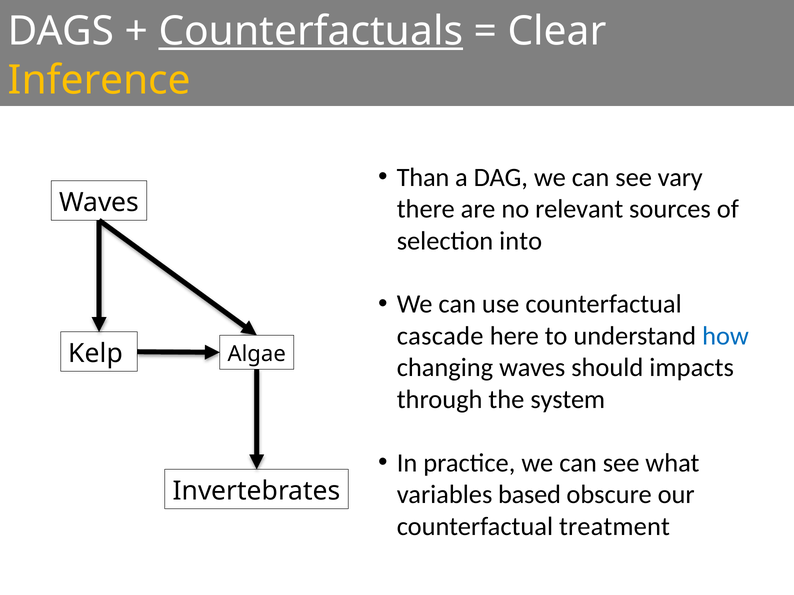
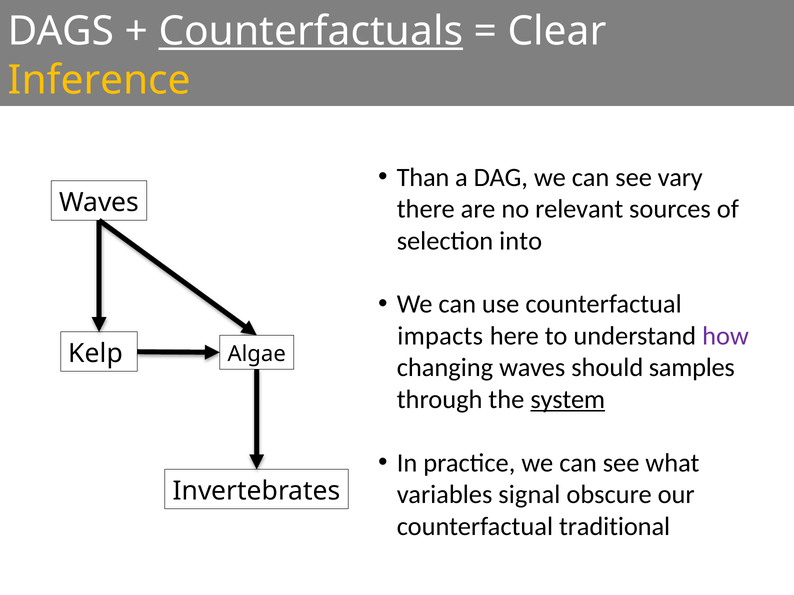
cascade: cascade -> impacts (440, 336)
how colour: blue -> purple (725, 336)
impacts: impacts -> samples (692, 368)
system underline: none -> present (568, 400)
based: based -> signal (529, 495)
treatment: treatment -> traditional (615, 527)
